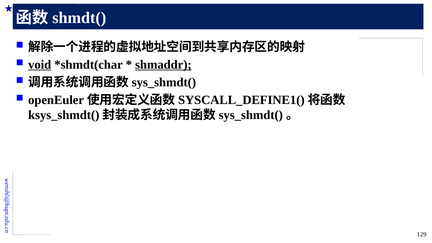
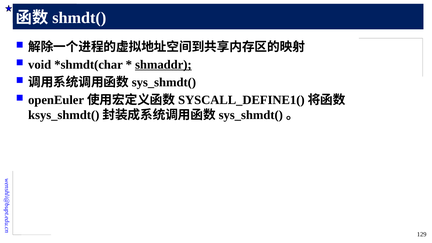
void underline: present -> none (40, 65)
